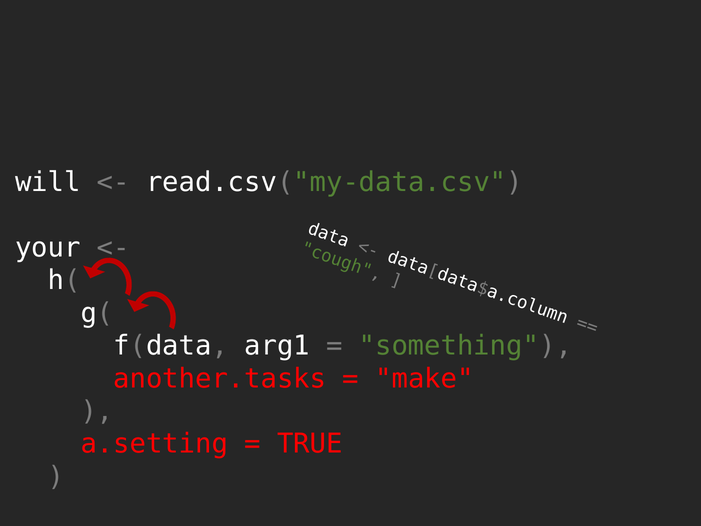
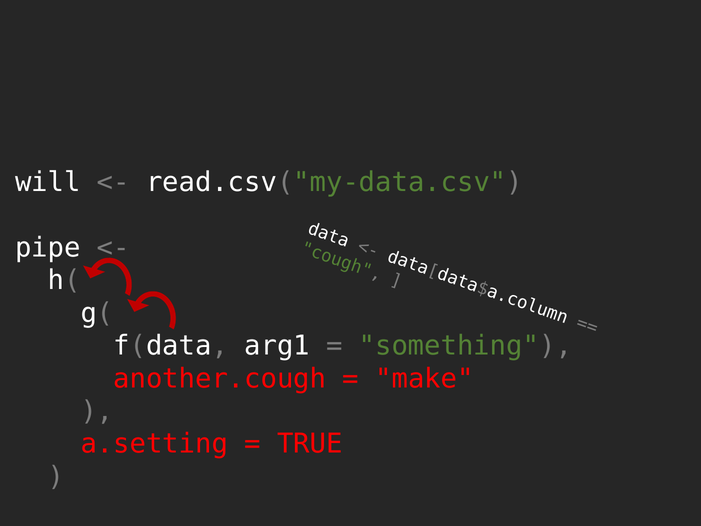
your: your -> pipe (48, 247)
another.tasks: another.tasks -> another.cough (220, 378)
